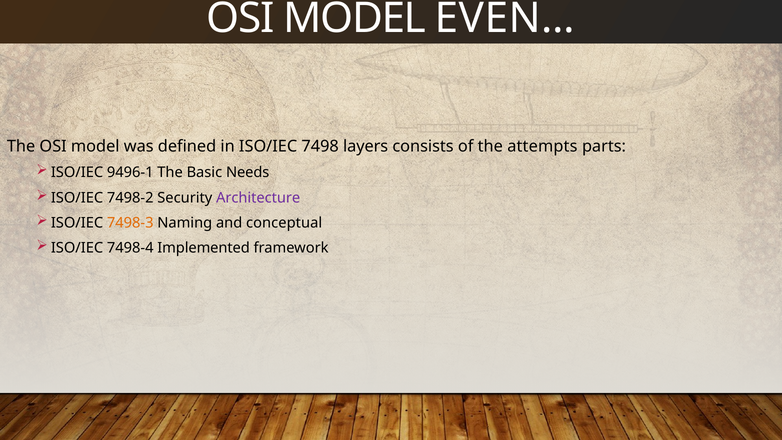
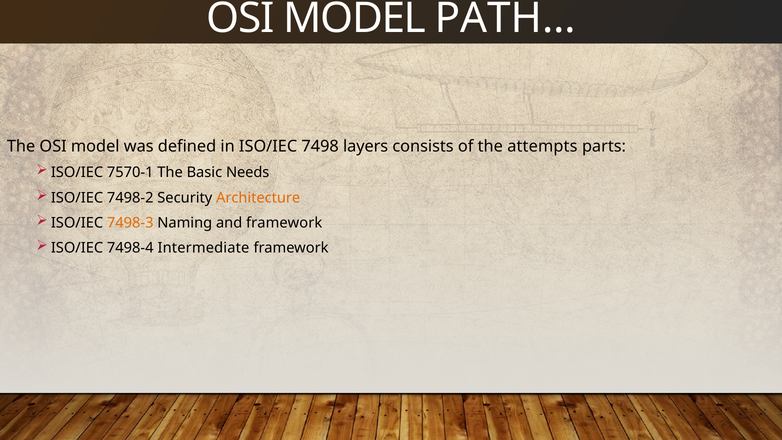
EVEN…: EVEN… -> PATH… (505, 18)
9496-1: 9496-1 -> 7570-1 (130, 172)
Architecture colour: purple -> orange (258, 198)
and conceptual: conceptual -> framework (284, 223)
Implemented: Implemented -> Intermediate (203, 248)
